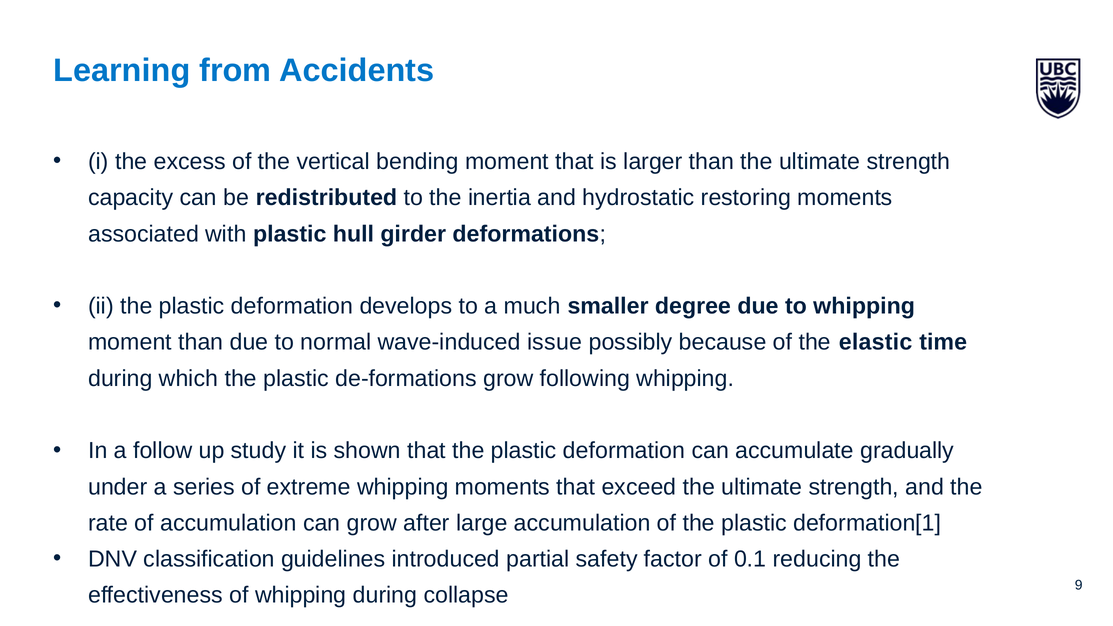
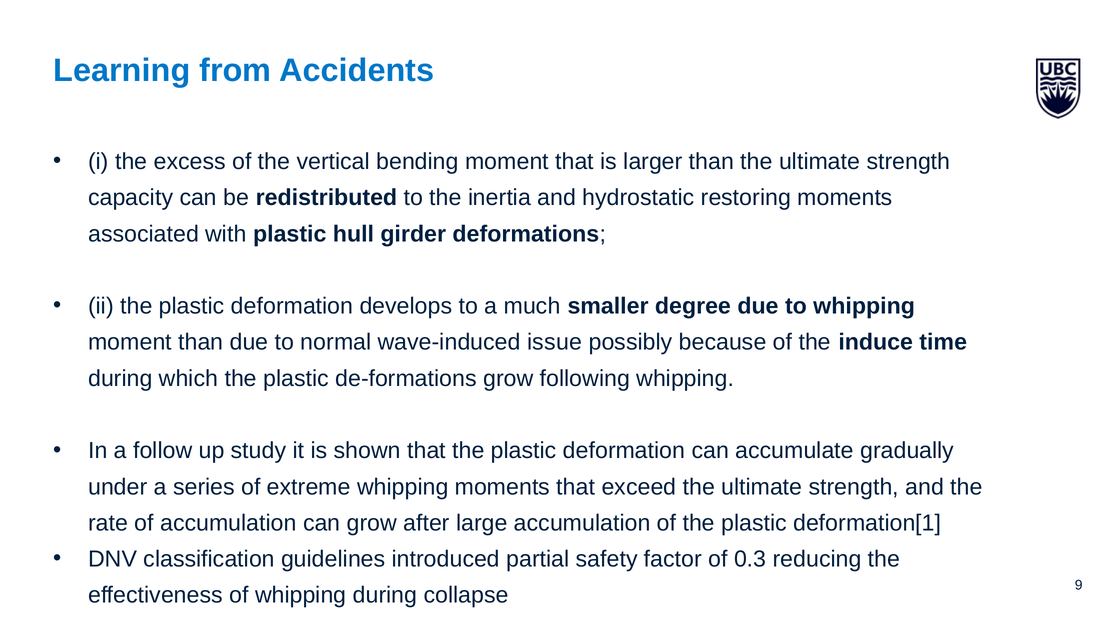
elastic: elastic -> induce (876, 342)
0.1: 0.1 -> 0.3 (750, 559)
